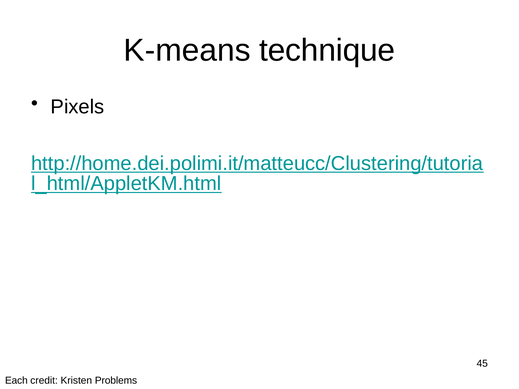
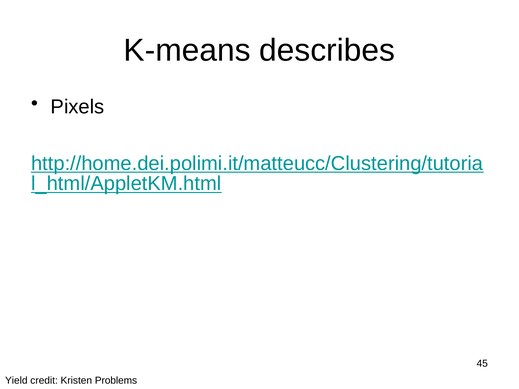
technique: technique -> describes (327, 50)
Each: Each -> Yield (16, 381)
